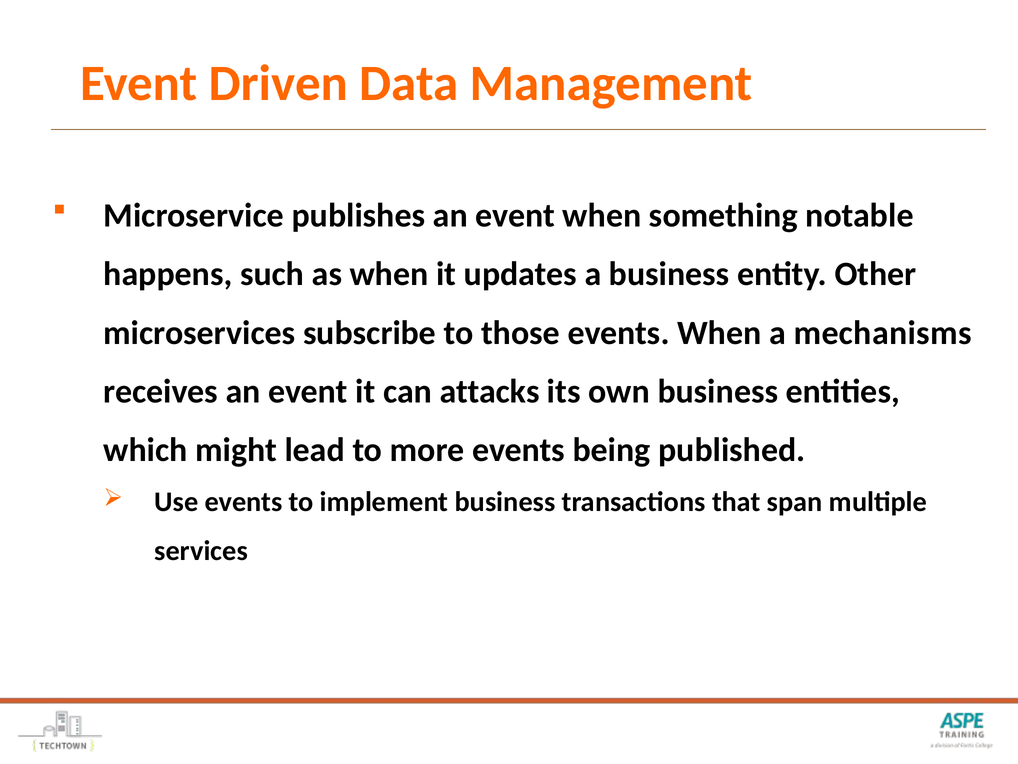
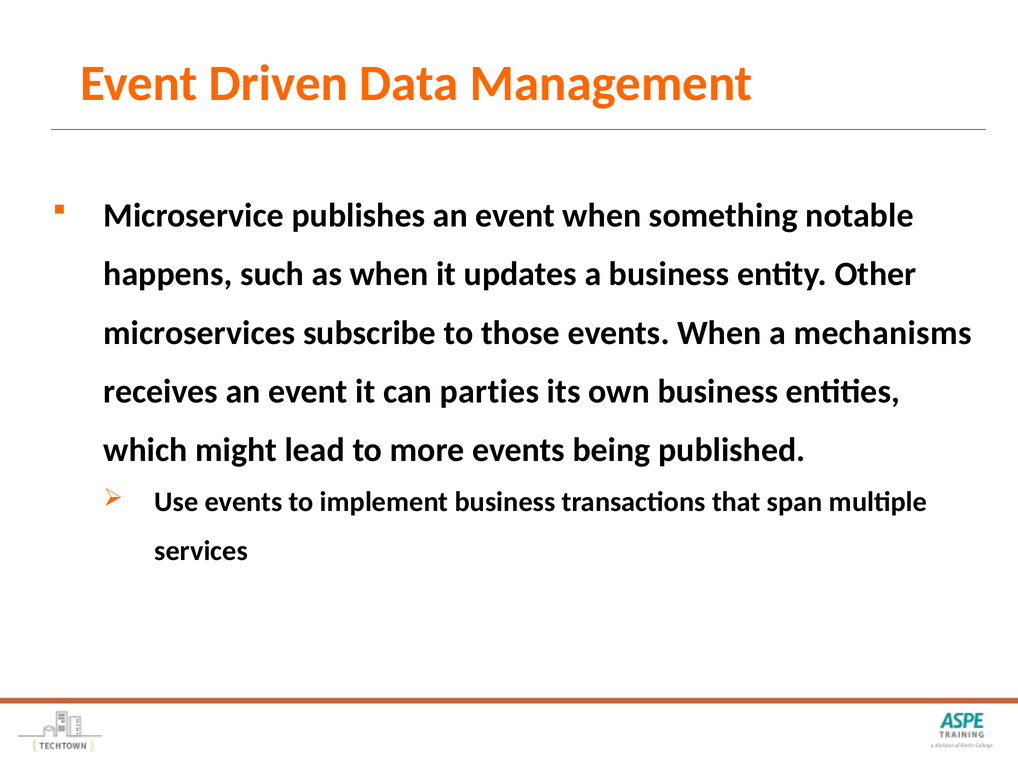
attacks: attacks -> parties (489, 391)
